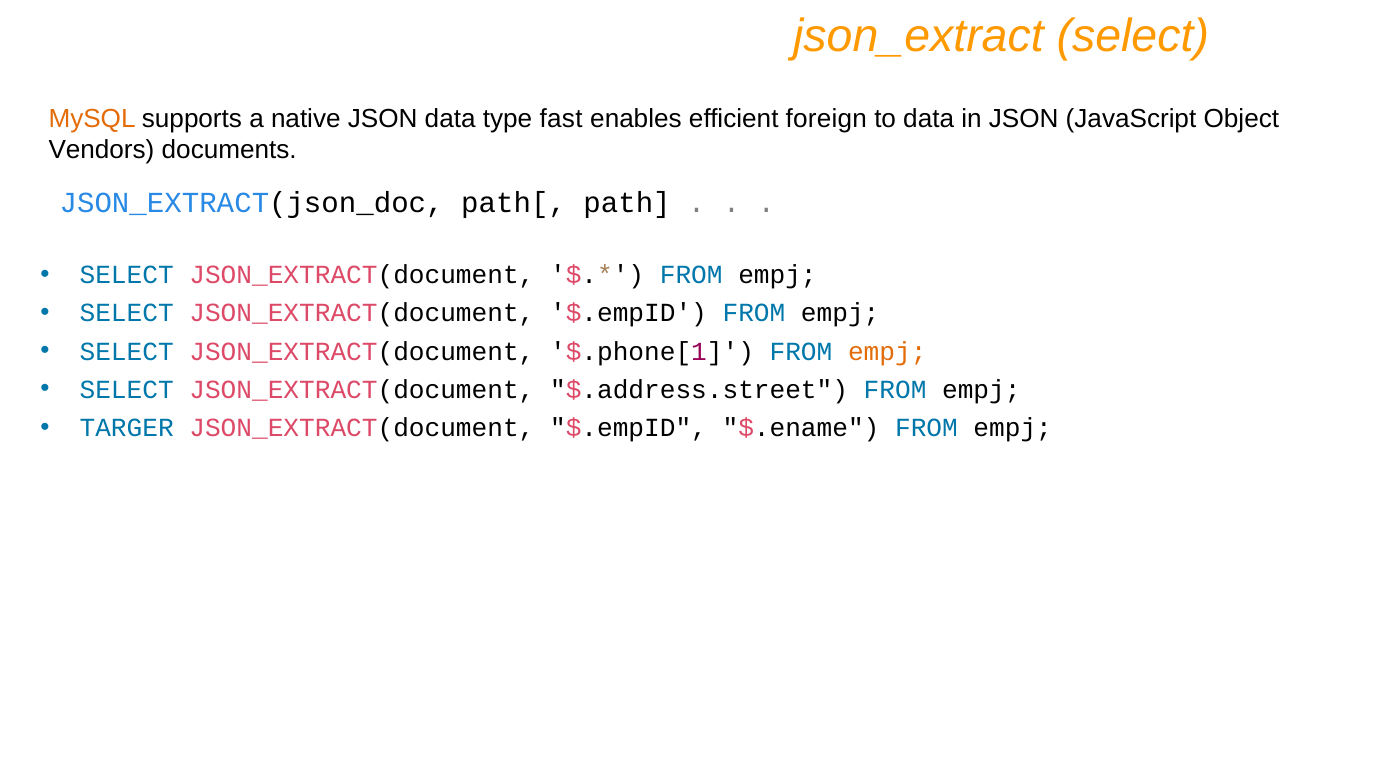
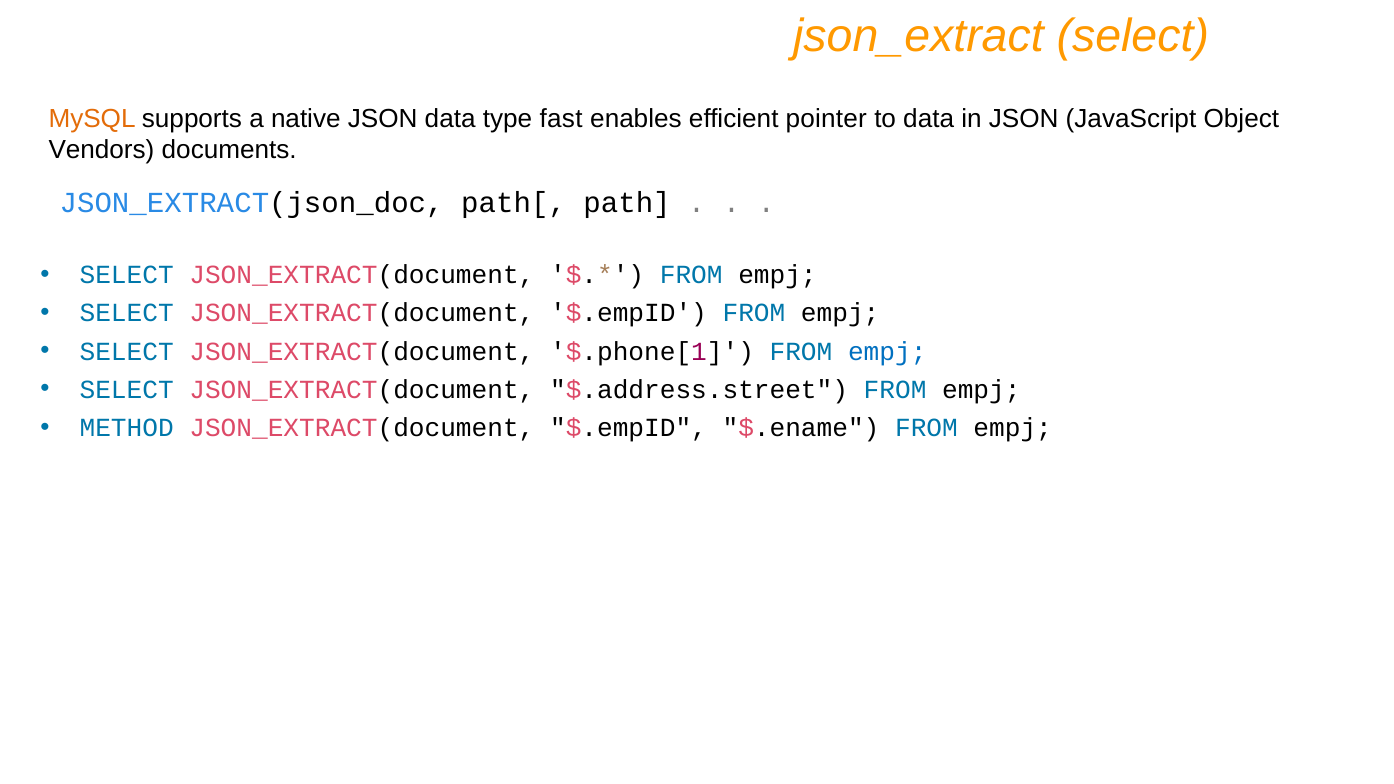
foreign: foreign -> pointer (826, 118)
empj colour: orange -> blue (887, 351)
TARGER: TARGER -> METHOD (127, 428)
